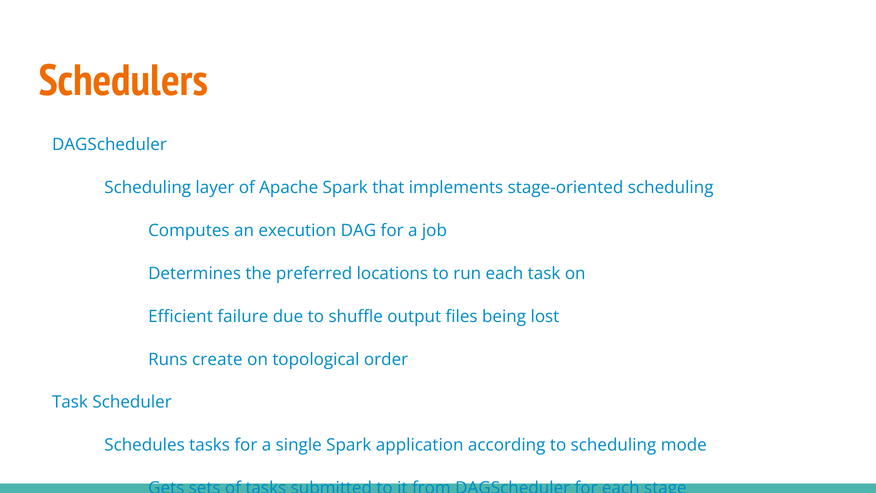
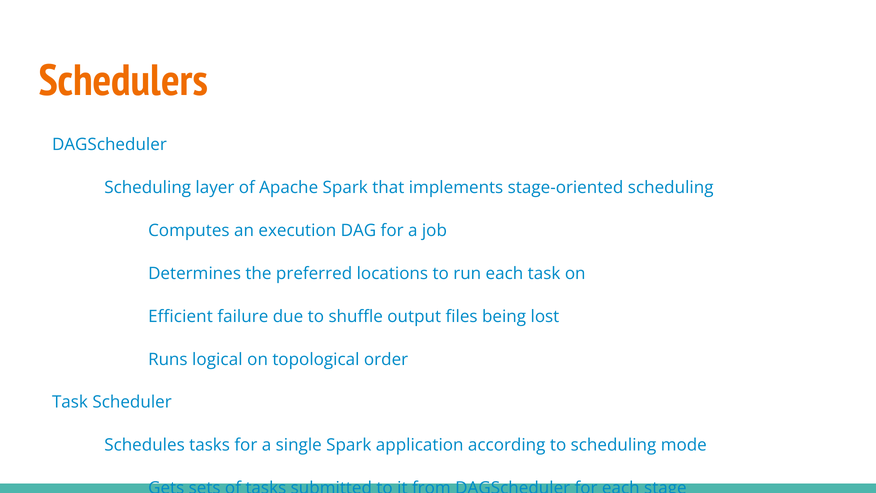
create: create -> logical (217, 359)
